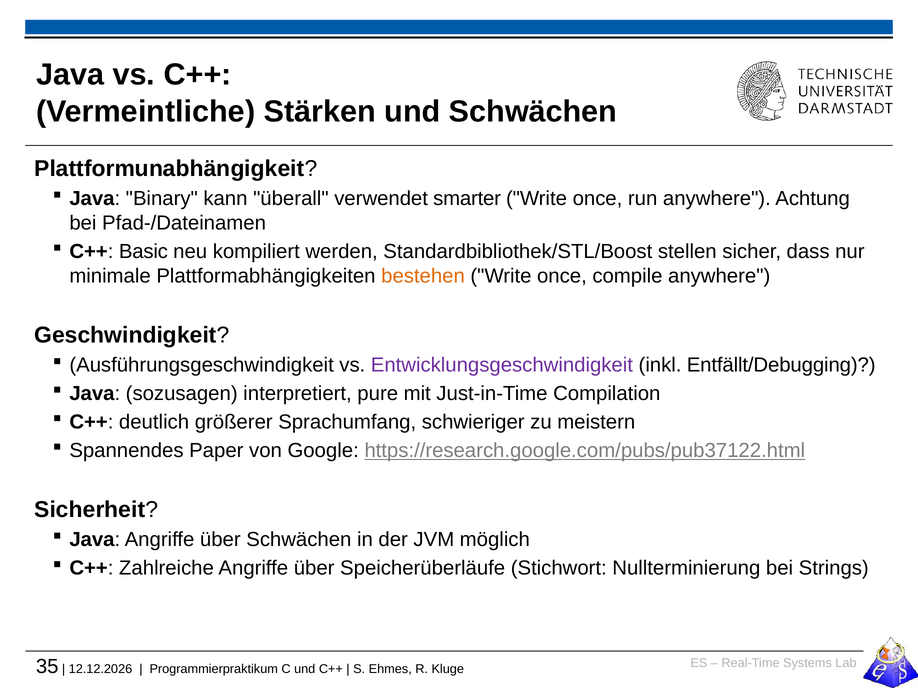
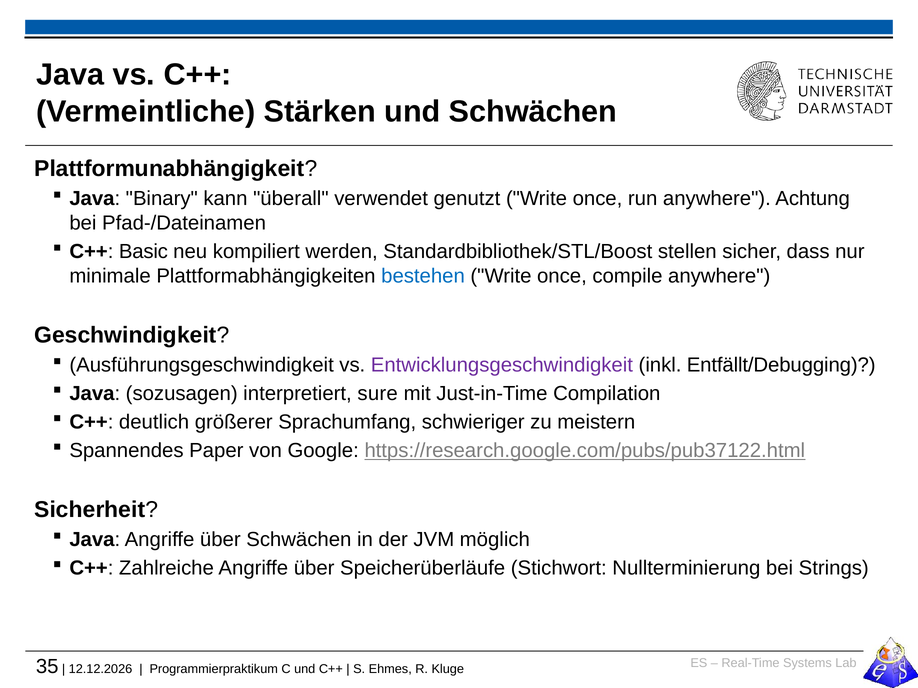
smarter: smarter -> genutzt (467, 199)
bestehen colour: orange -> blue (423, 276)
pure: pure -> sure (378, 394)
